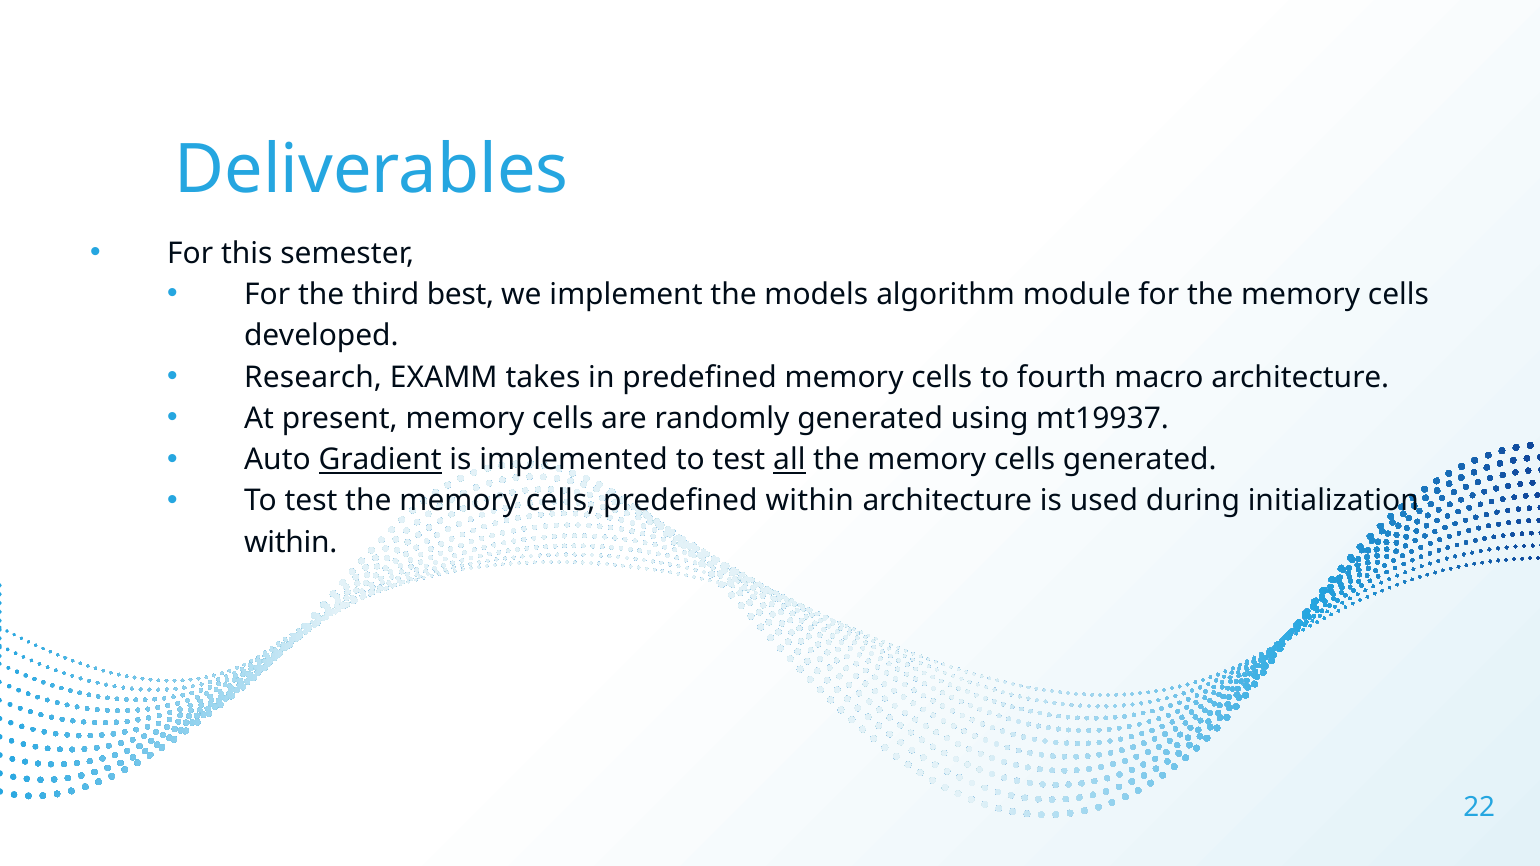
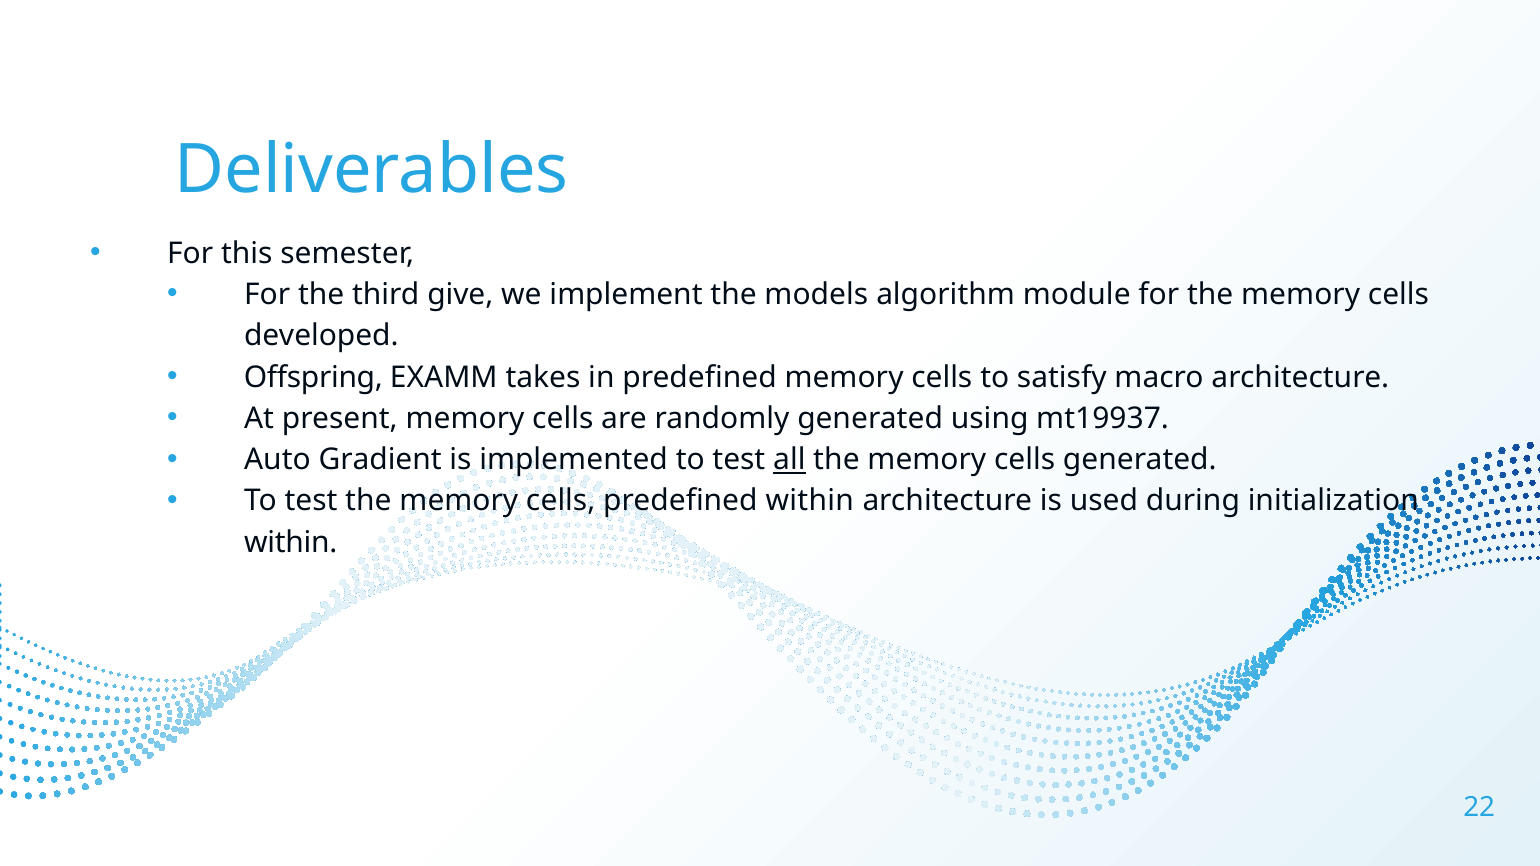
best: best -> give (460, 295)
Research: Research -> Offspring (313, 377)
fourth: fourth -> satisfy (1062, 377)
Gradient underline: present -> none (380, 460)
